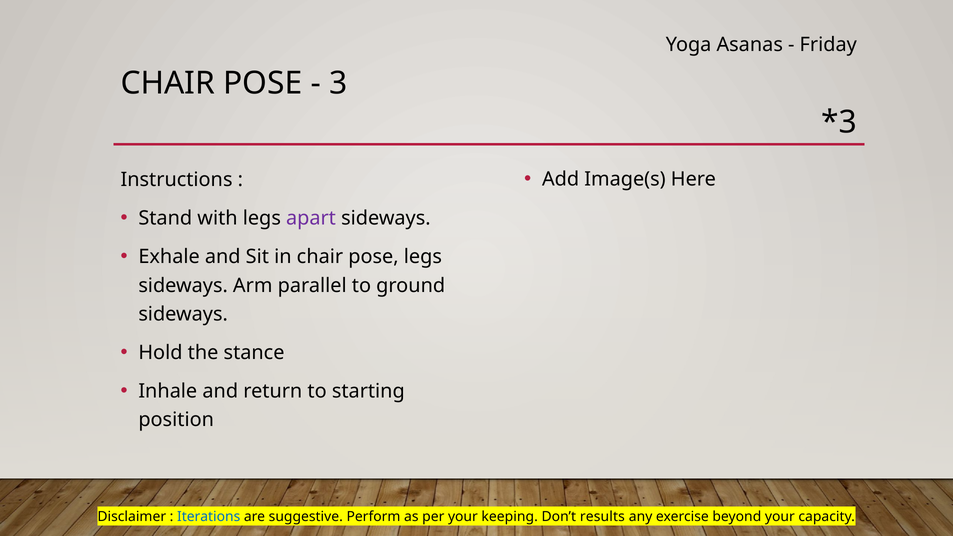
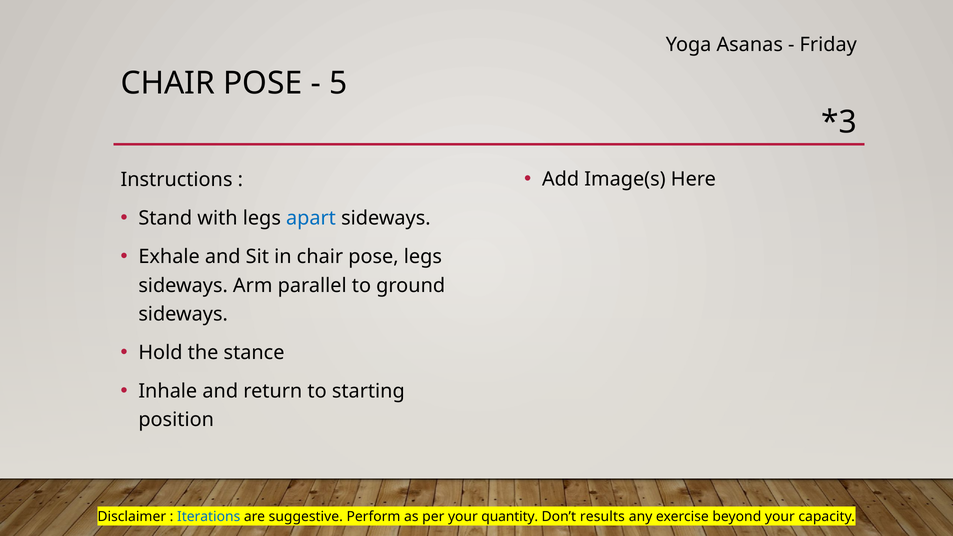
3: 3 -> 5 (338, 83)
apart colour: purple -> blue (311, 218)
keeping: keeping -> quantity (510, 517)
